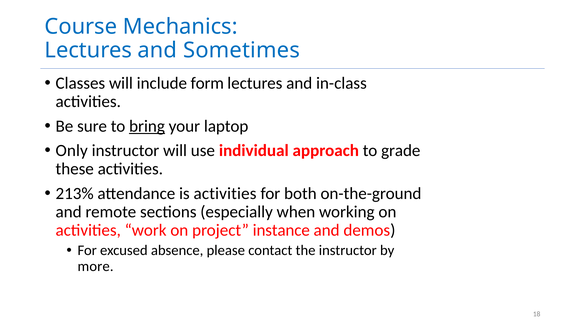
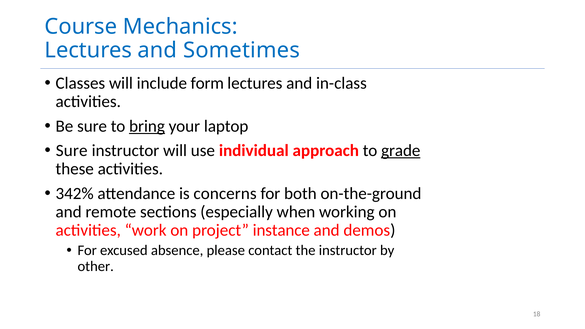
Only: Only -> Sure (72, 151)
grade underline: none -> present (401, 151)
213%: 213% -> 342% (75, 194)
is activities: activities -> concerns (225, 194)
more: more -> other (96, 266)
